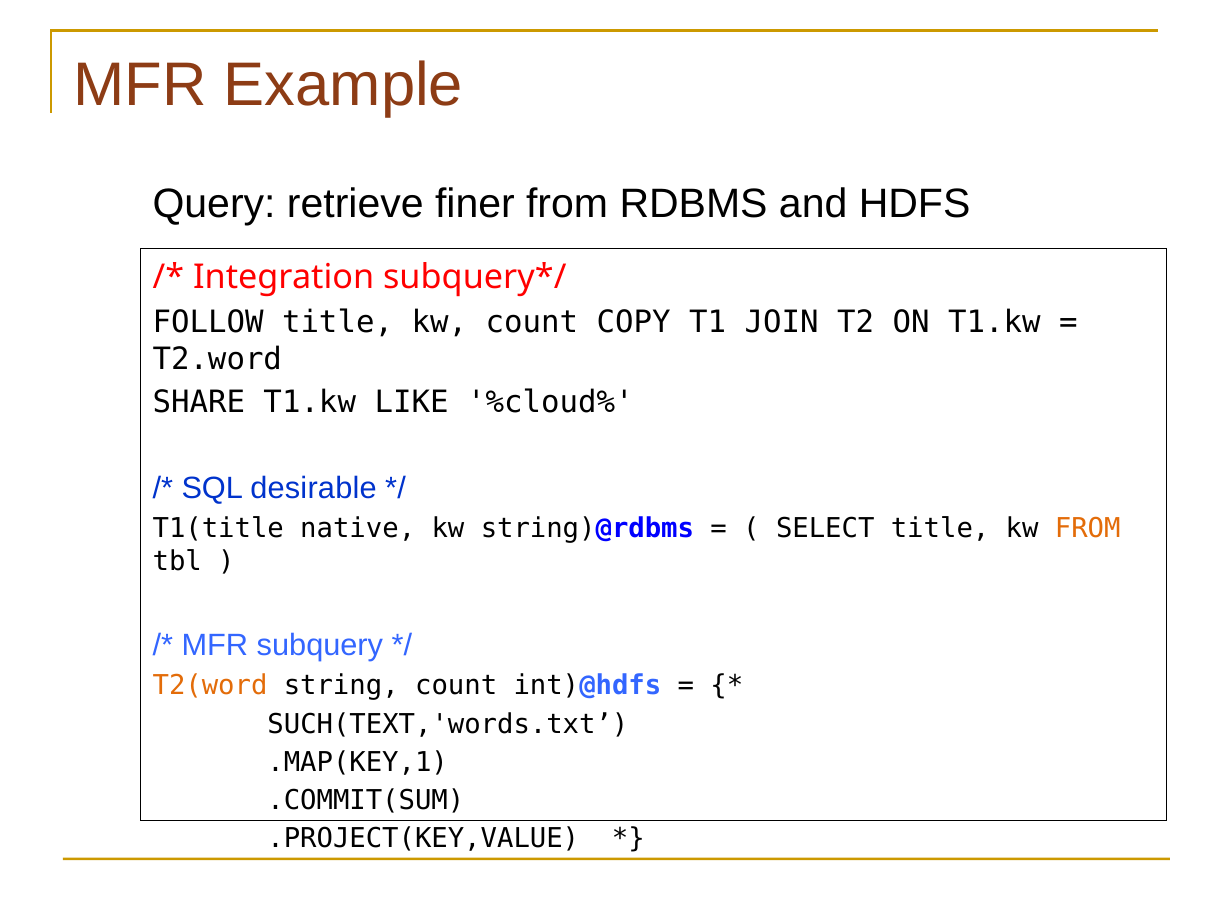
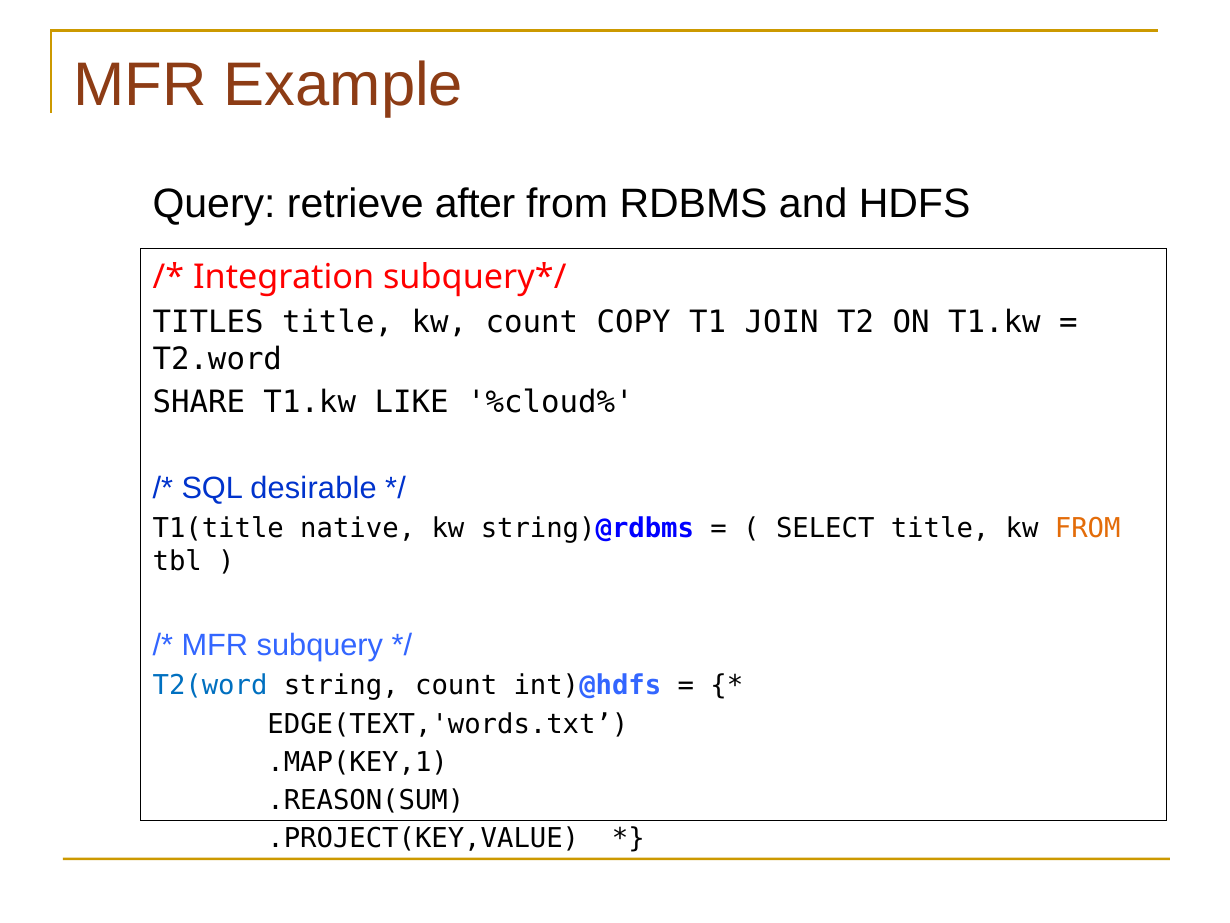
finer: finer -> after (475, 204)
FOLLOW: FOLLOW -> TITLES (208, 322)
T2(word colour: orange -> blue (210, 685)
SUCH(TEXT,'words.txt: SUCH(TEXT,'words.txt -> EDGE(TEXT,'words.txt (448, 724)
.COMMIT(SUM: .COMMIT(SUM -> .REASON(SUM (366, 800)
